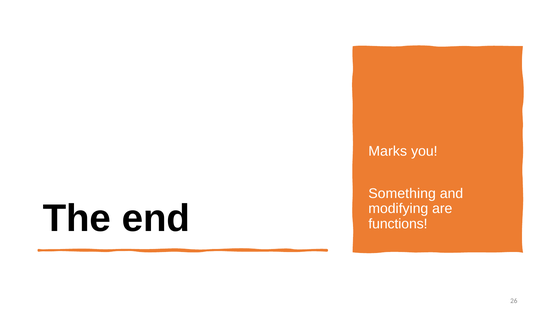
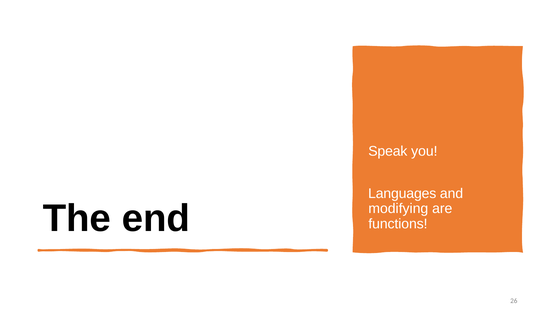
Marks: Marks -> Speak (388, 151)
Something: Something -> Languages (402, 194)
